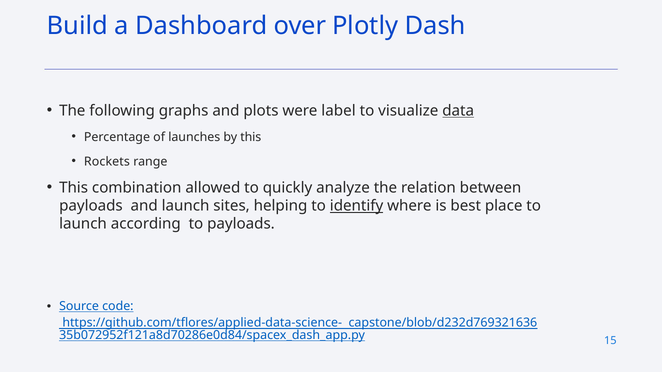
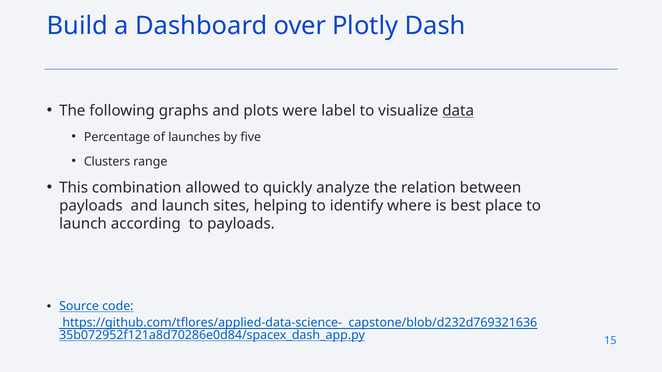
by this: this -> five (251, 137)
Rockets: Rockets -> Clusters (107, 162)
identify underline: present -> none (357, 206)
